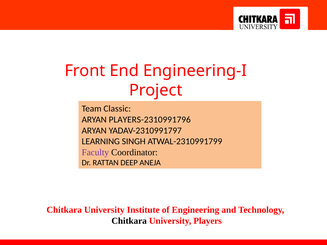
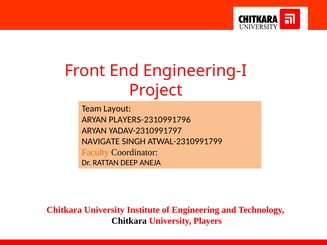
Classic: Classic -> Layout (117, 109)
LEARNING: LEARNING -> NAVIGATE (101, 142)
Faculty colour: purple -> orange (95, 152)
